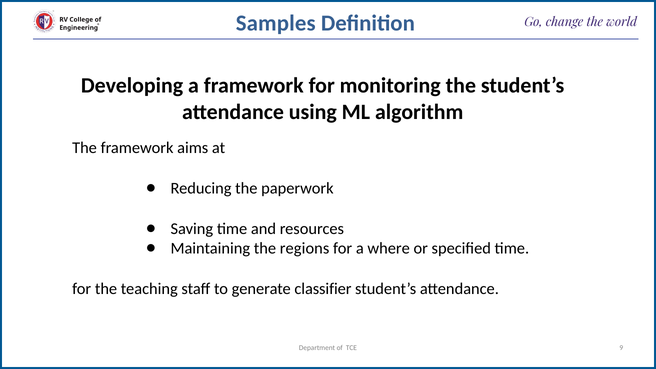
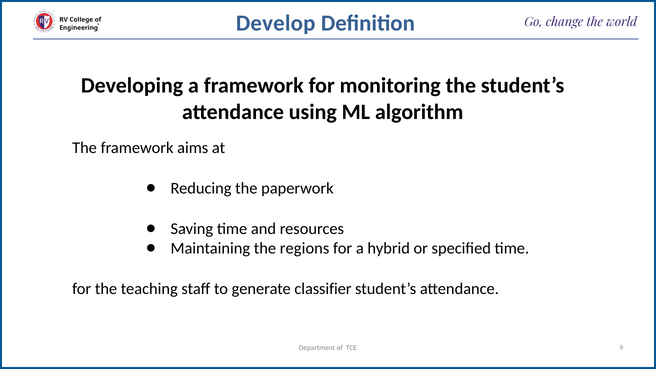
Samples: Samples -> Develop (276, 23)
where: where -> hybrid (389, 248)
